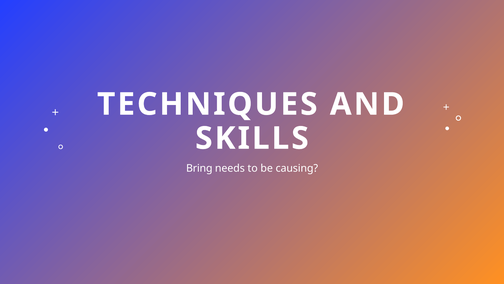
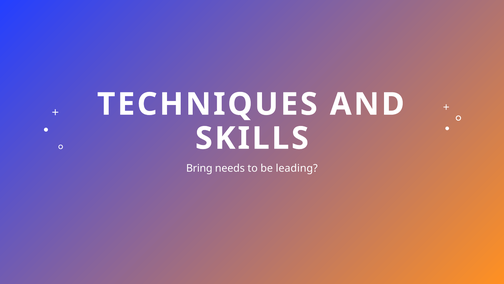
causing: causing -> leading (297, 168)
